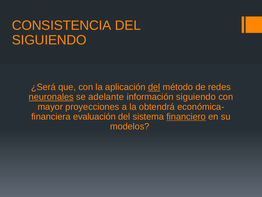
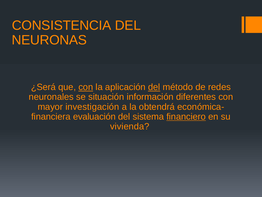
SIGUIENDO: SIGUIENDO -> NEURONAS (49, 40)
con underline: none -> present (86, 87)
neuronales underline: present -> none (51, 97)
adelante: adelante -> situación (106, 97)
información siguiendo: siguiendo -> diferentes (196, 97)
proyecciones: proyecciones -> investigación (92, 107)
modelos: modelos -> vivienda (130, 126)
